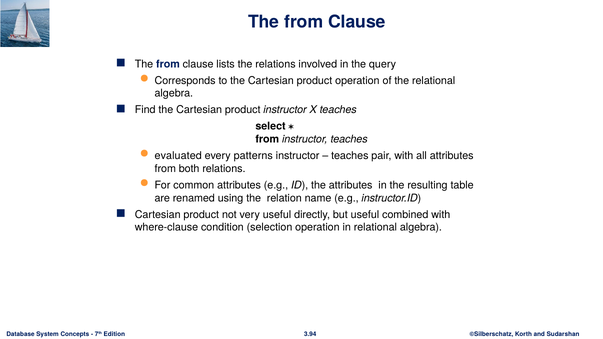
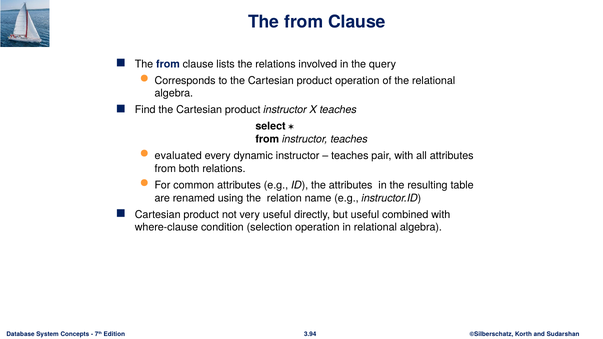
patterns: patterns -> dynamic (253, 156)
